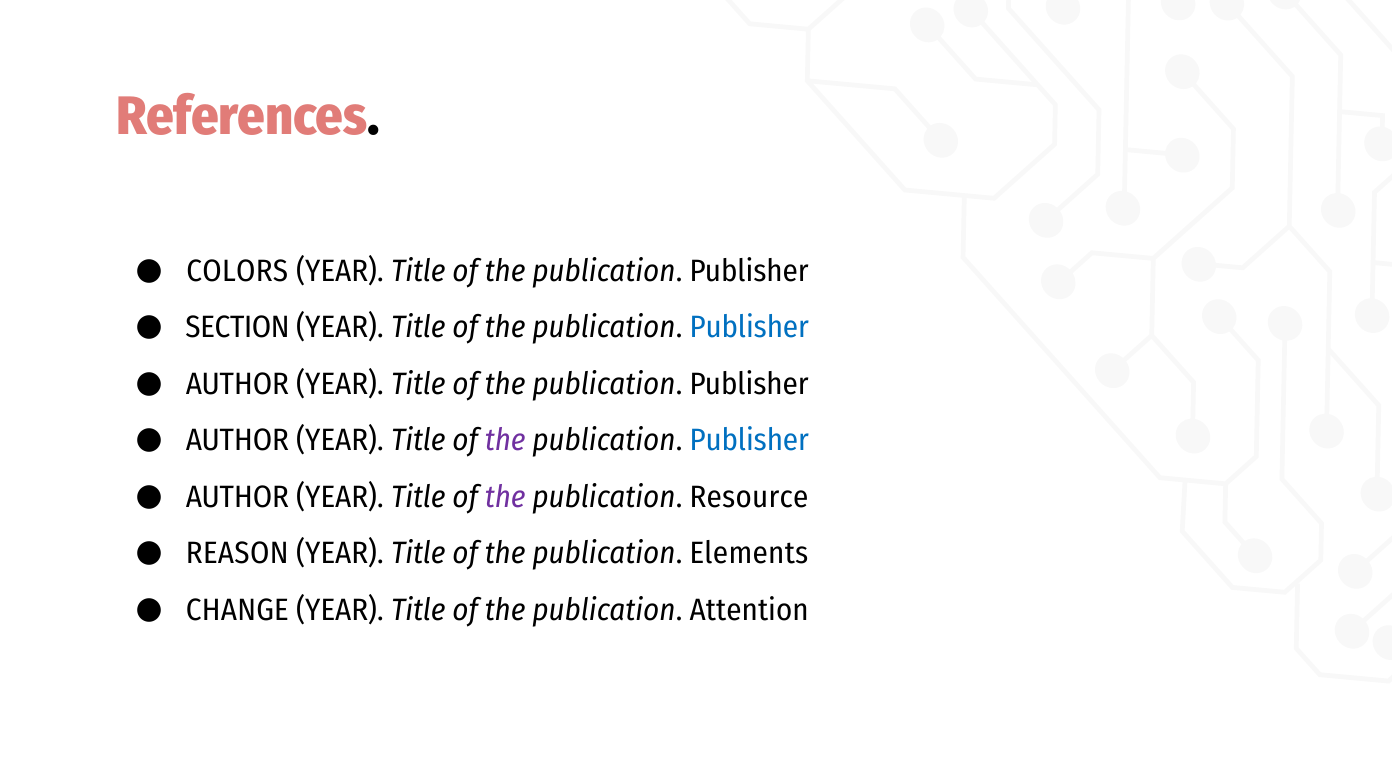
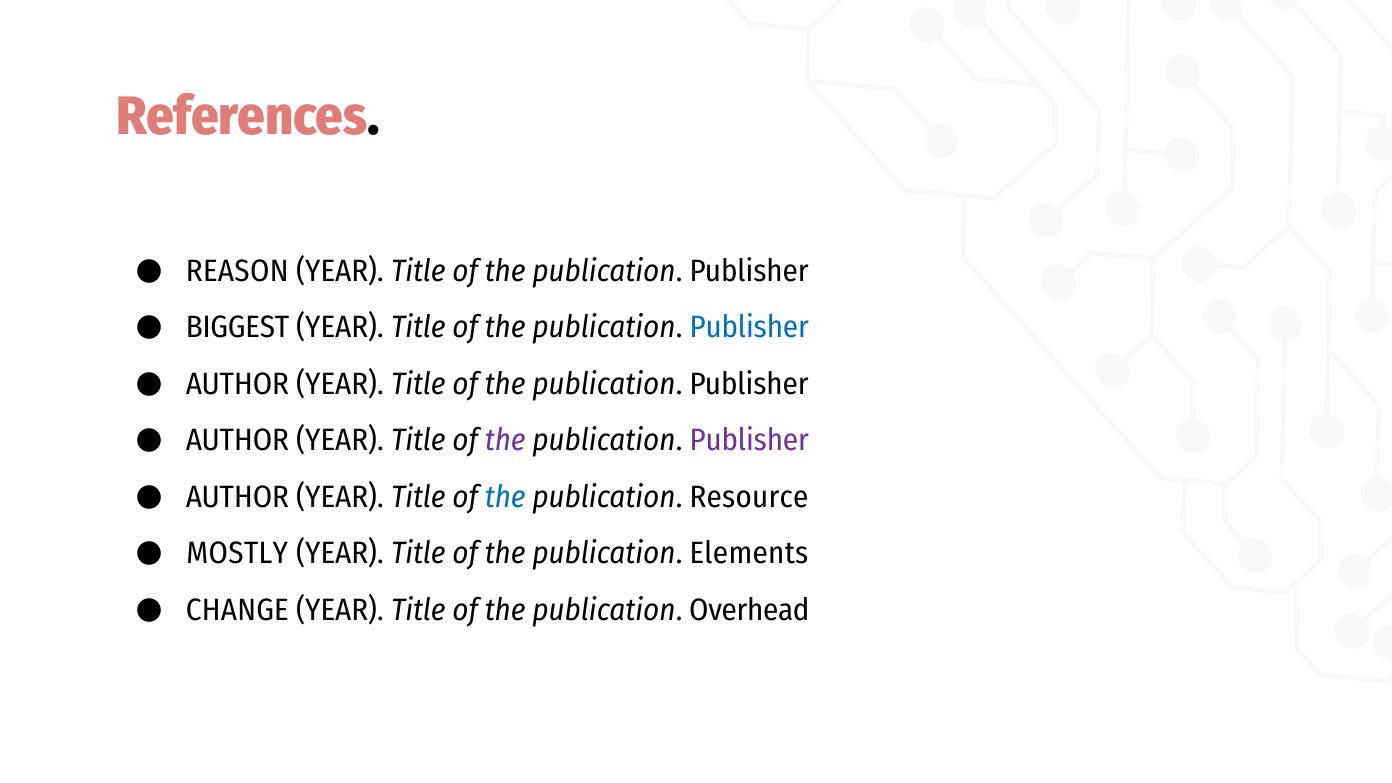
COLORS: COLORS -> REASON (237, 271)
SECTION: SECTION -> BIGGEST (238, 328)
Publisher colour: blue -> purple (749, 441)
the colour: purple -> blue (505, 497)
REASON: REASON -> MOSTLY (237, 554)
Attention: Attention -> Overhead (749, 610)
